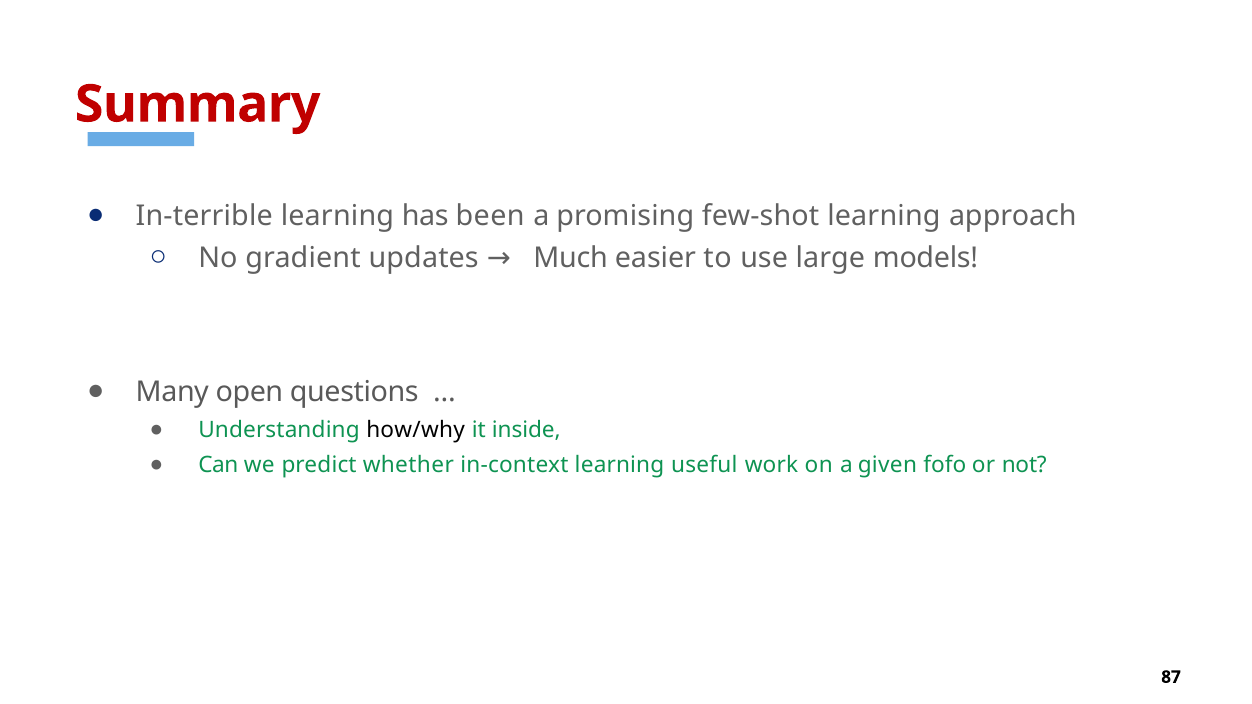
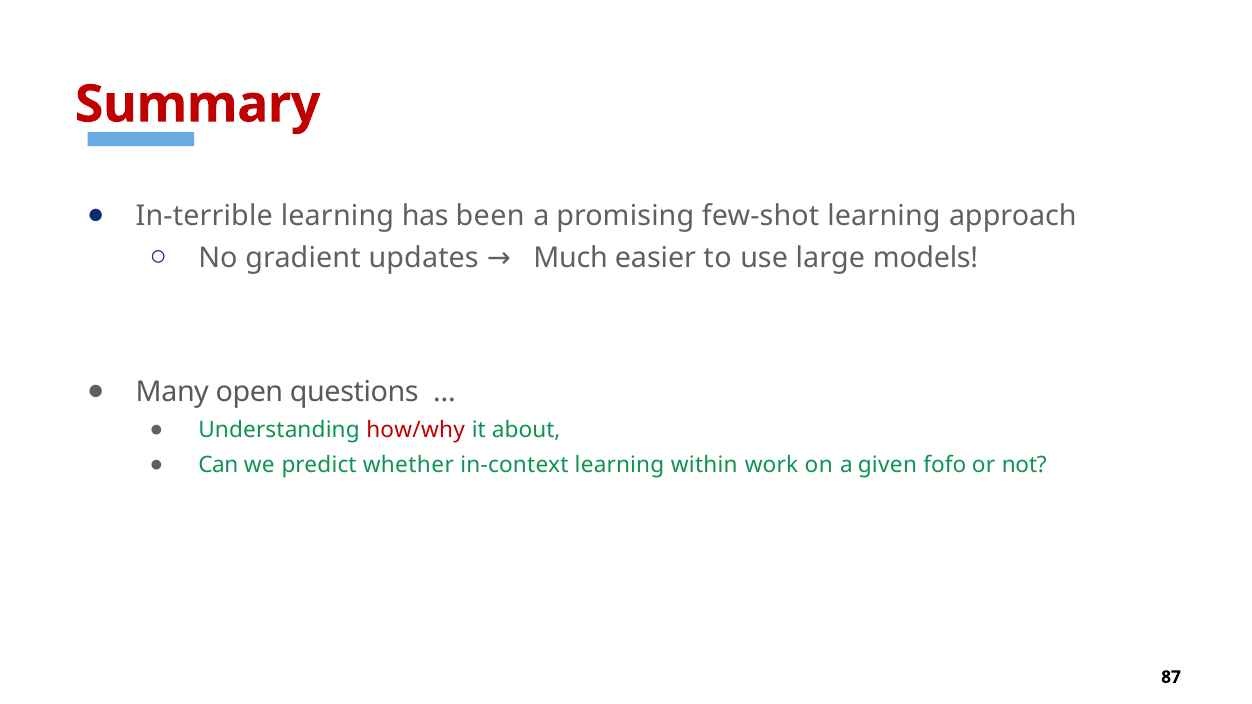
how/why colour: black -> red (416, 430)
inside: inside -> about (526, 430)
useful: useful -> within (704, 465)
